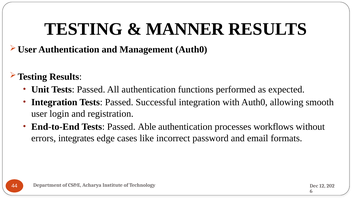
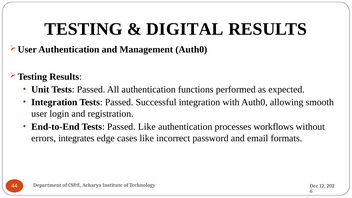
MANNER: MANNER -> DIGITAL (185, 29)
Passed Able: Able -> Like (147, 127)
